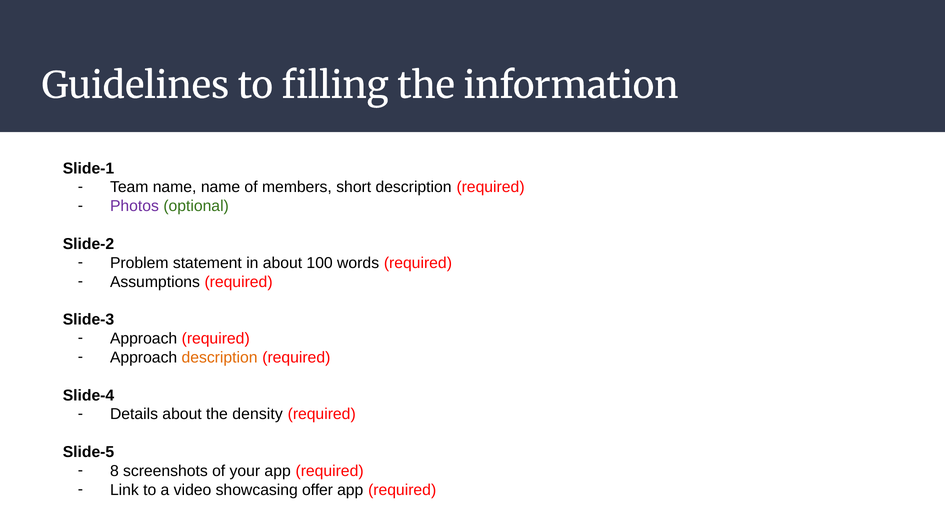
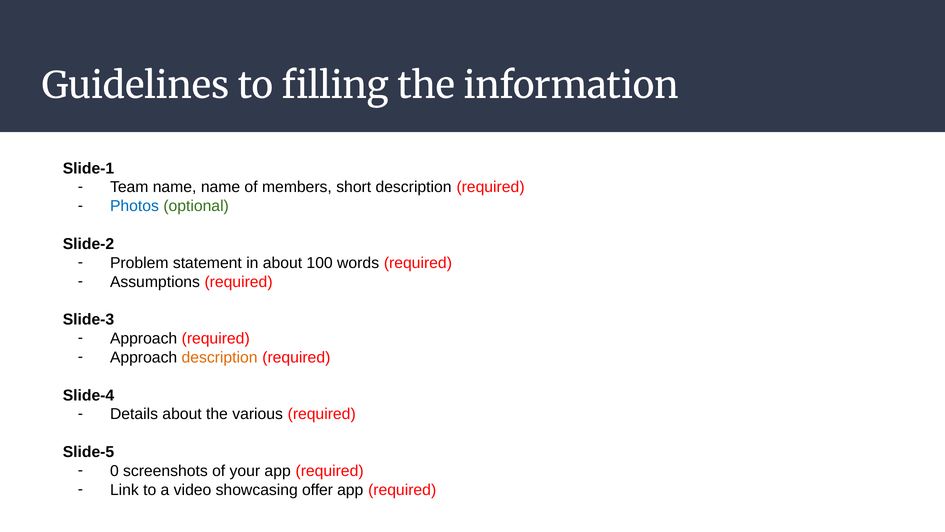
Photos colour: purple -> blue (134, 206)
density: density -> various (258, 414)
8: 8 -> 0 (114, 471)
